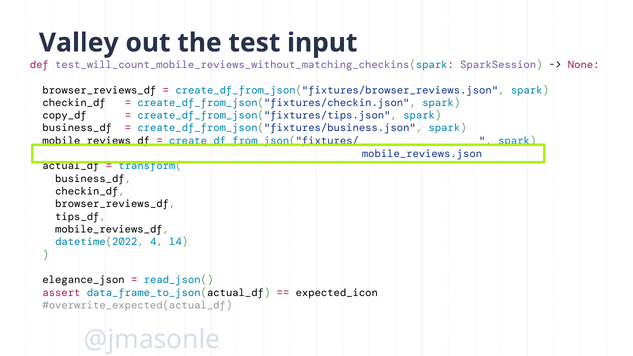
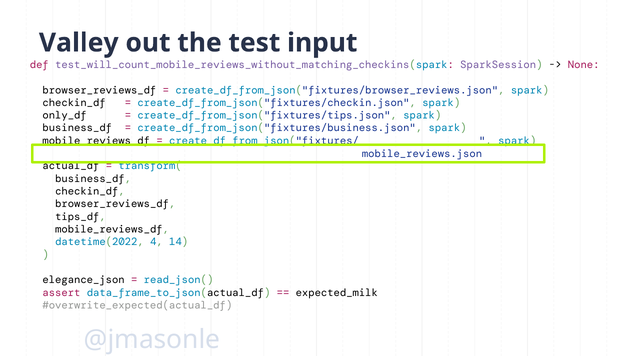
copy_df: copy_df -> only_df (65, 115)
expected_icon: expected_icon -> expected_milk (337, 293)
